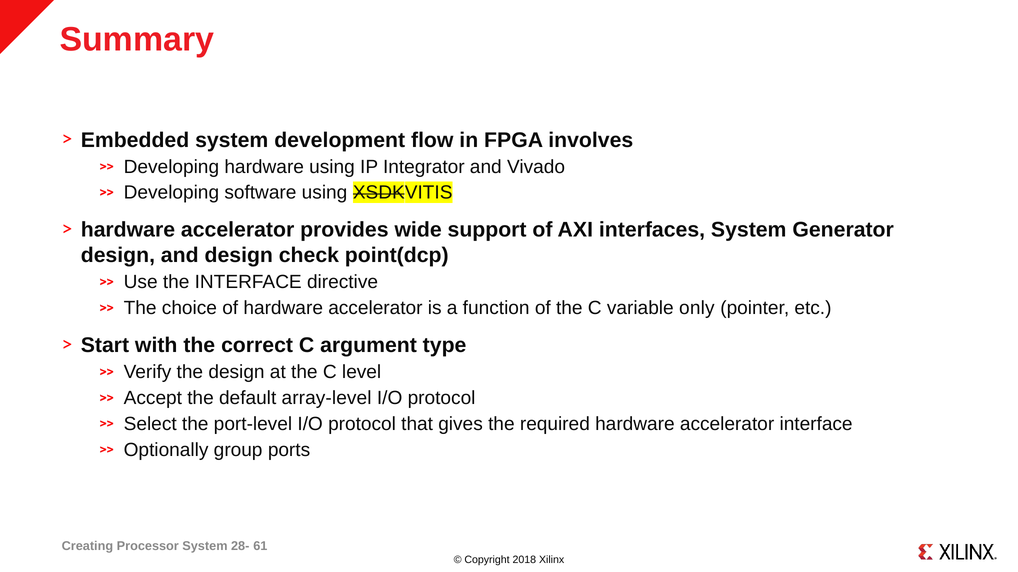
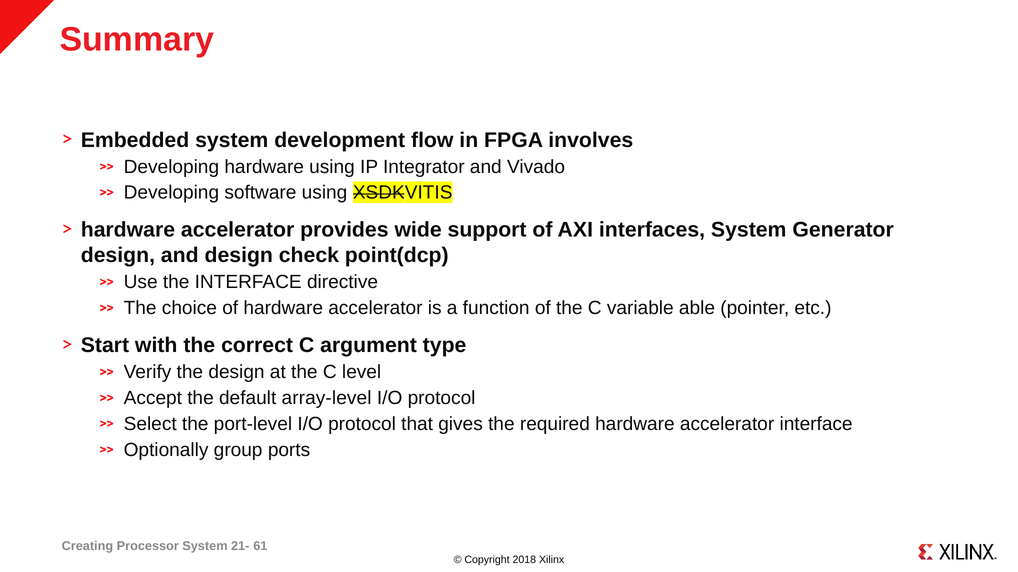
only: only -> able (697, 308)
28-: 28- -> 21- (240, 547)
